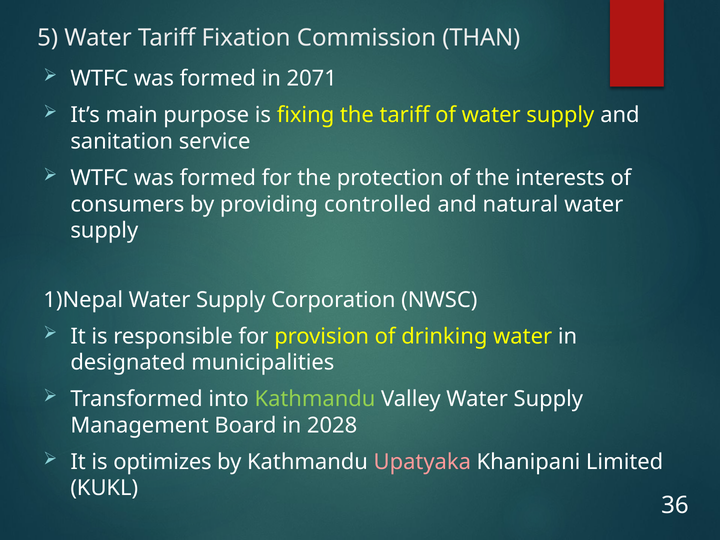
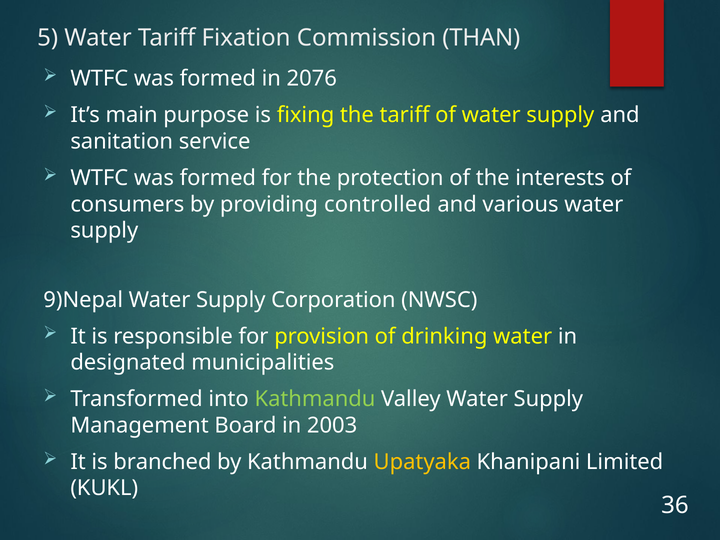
2071: 2071 -> 2076 (312, 79)
natural: natural -> various (521, 204)
1)Nepal: 1)Nepal -> 9)Nepal (83, 300)
2028: 2028 -> 2003 (332, 425)
optimizes: optimizes -> branched (162, 462)
Upatyaka colour: pink -> yellow (422, 462)
